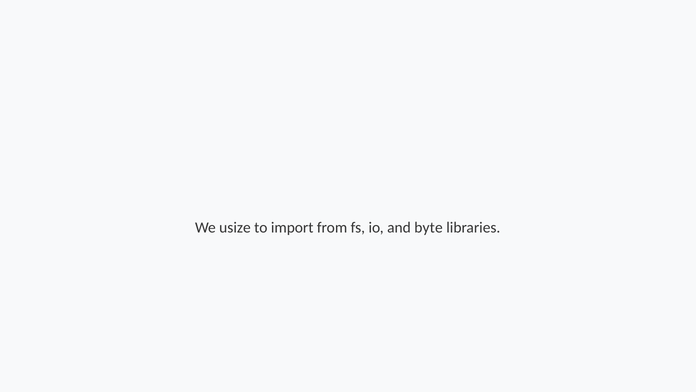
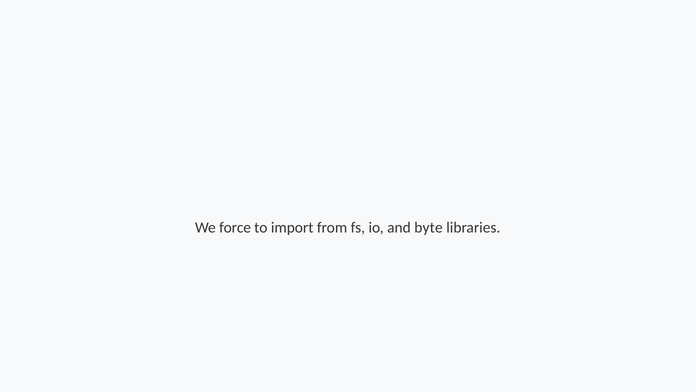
usize: usize -> force (235, 227)
